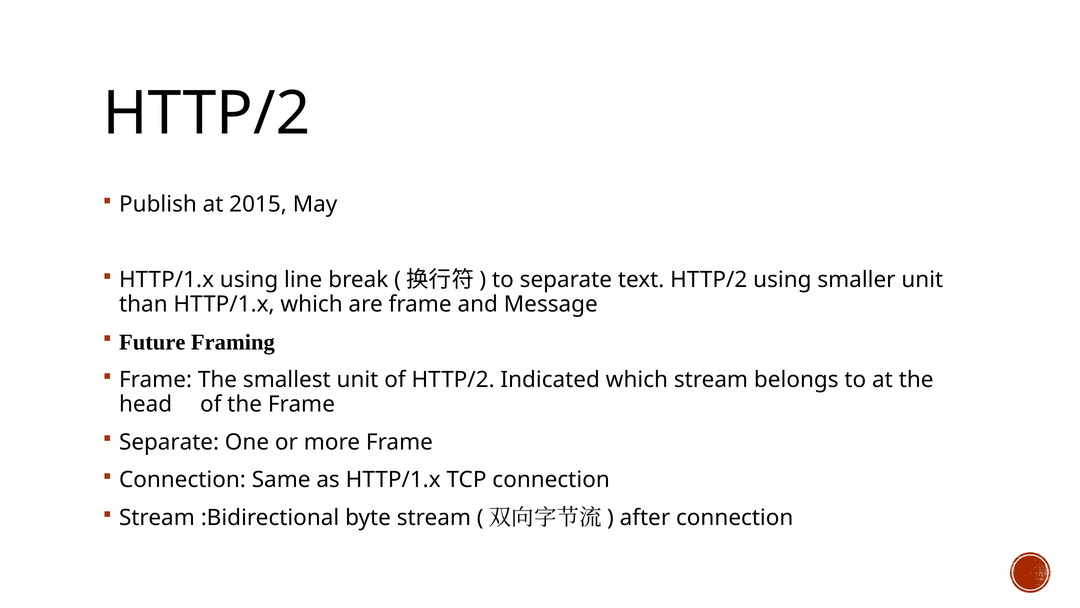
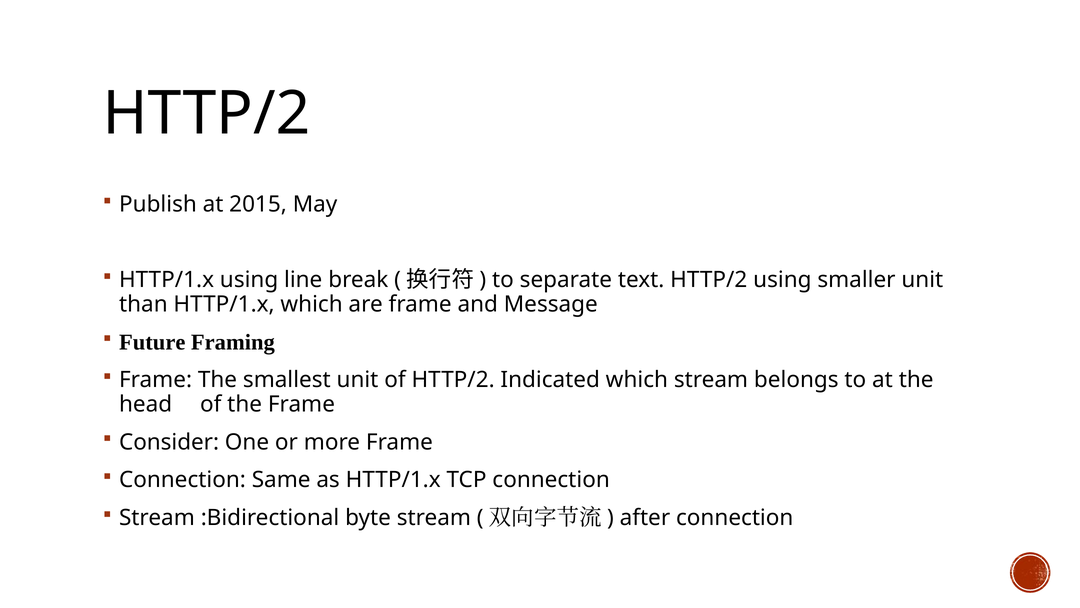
Separate: Separate -> Consider (169, 442)
